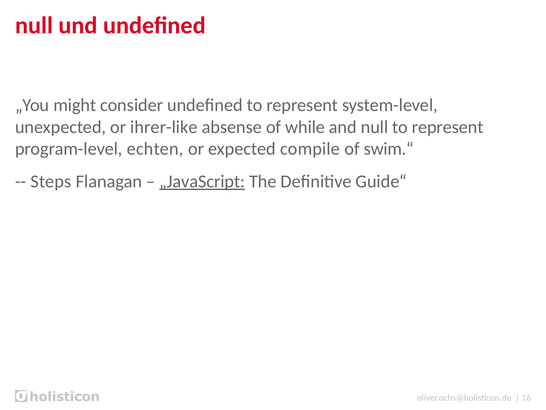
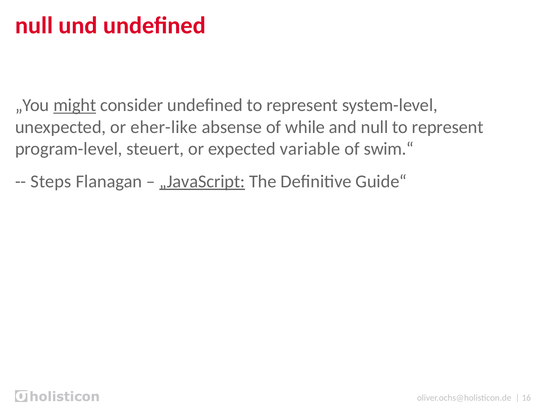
might underline: none -> present (75, 105)
ihrer-like: ihrer-like -> eher-like (164, 127)
echten: echten -> steuert (155, 149)
compile: compile -> variable (310, 149)
